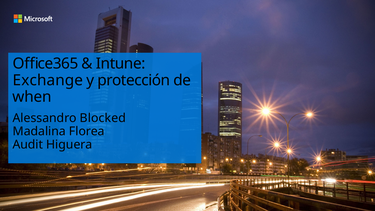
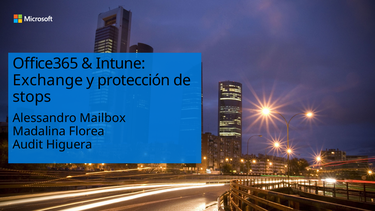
when: when -> stops (32, 97)
Blocked: Blocked -> Mailbox (103, 118)
